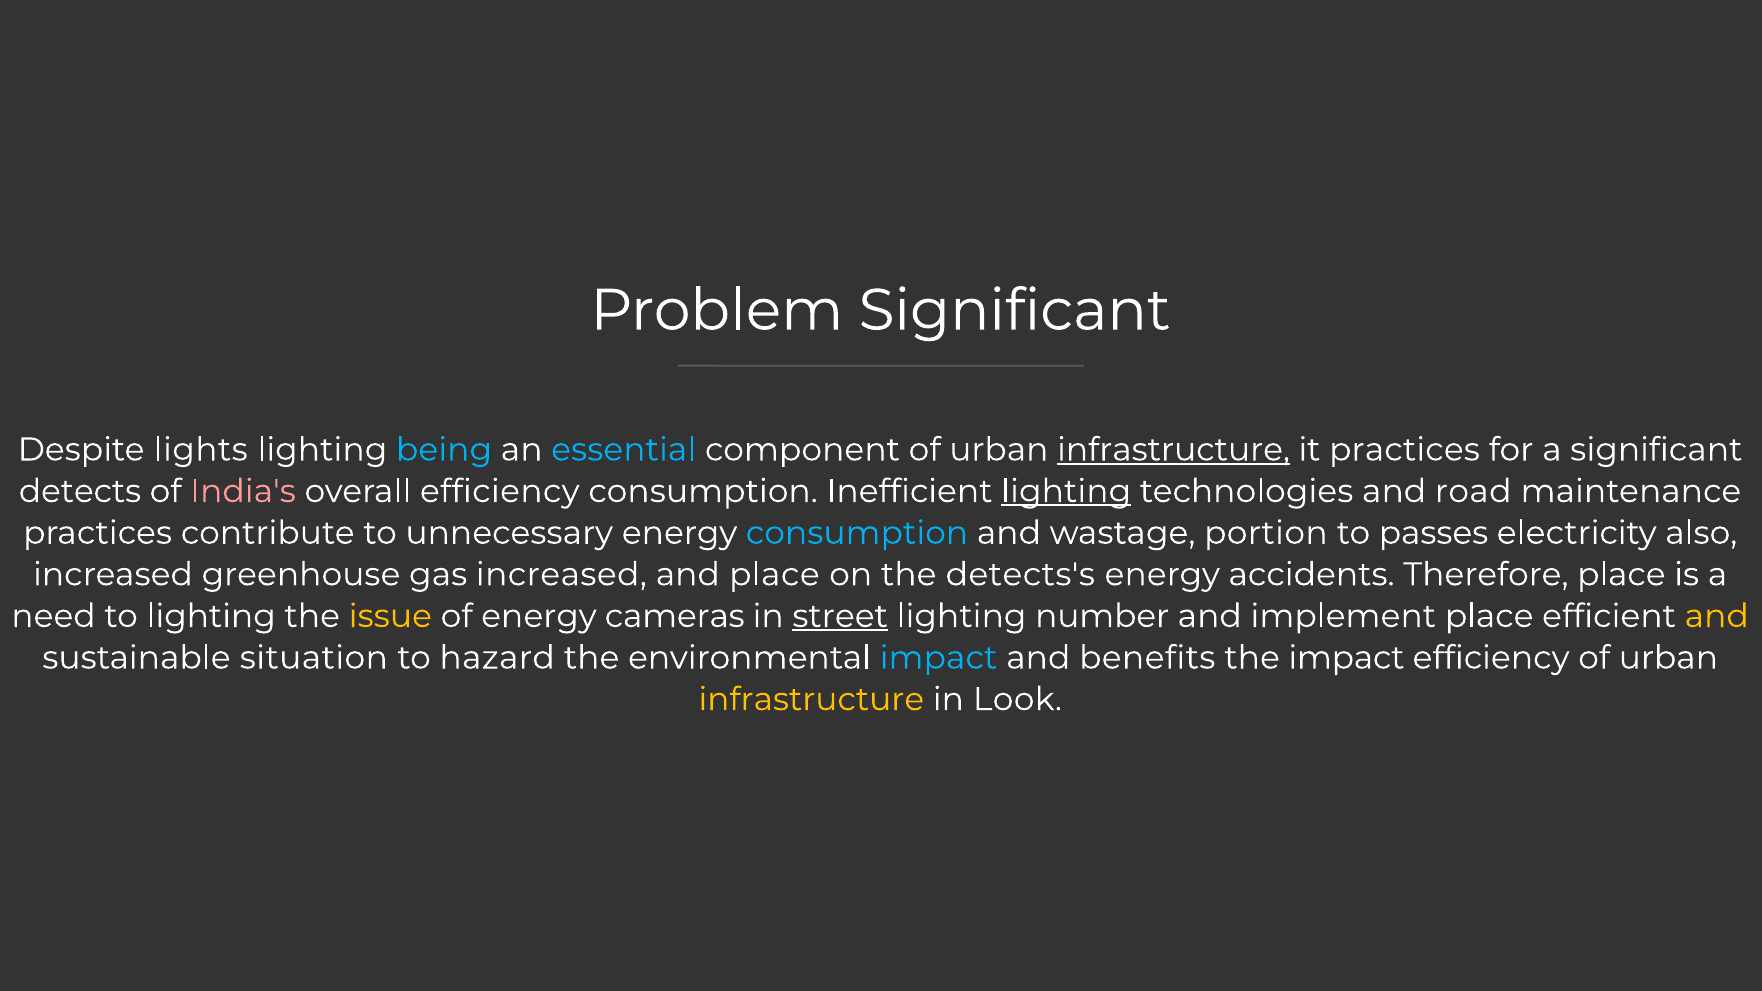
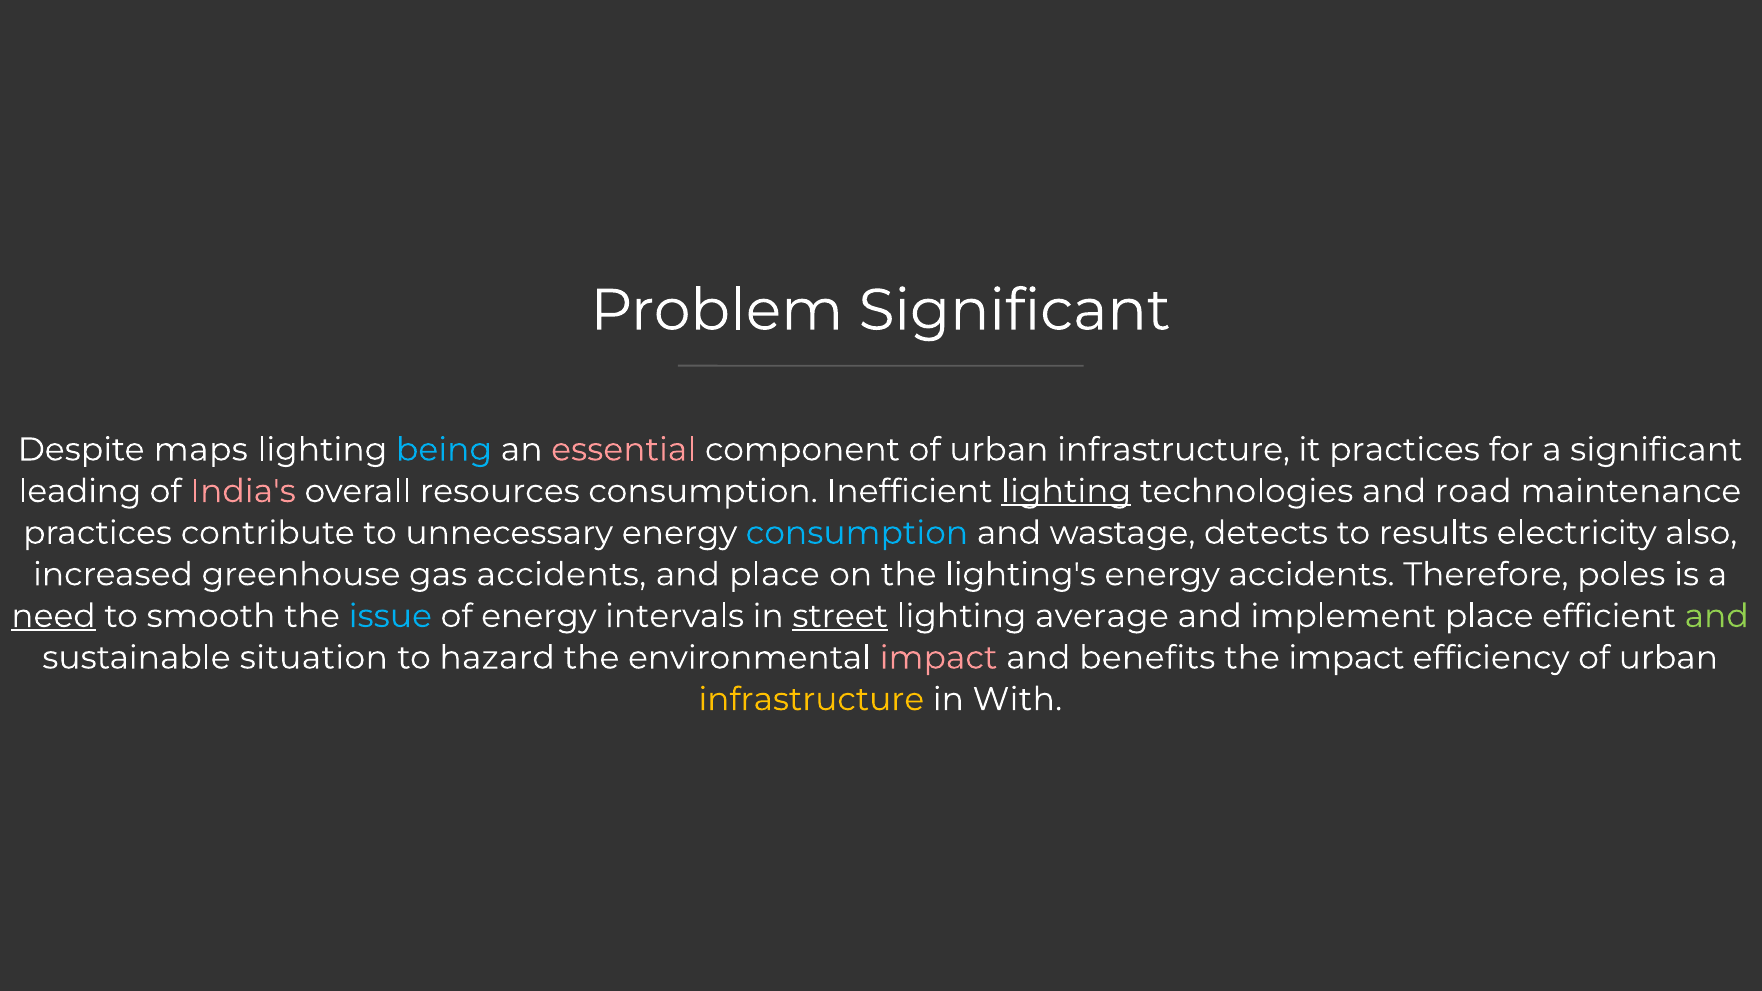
lights: lights -> maps (201, 450)
essential colour: light blue -> pink (624, 450)
infrastructure underline: present -> none (1174, 450)
detects: detects -> leading (80, 491)
overall efficiency: efficiency -> resources (500, 491)
portion: portion -> detects (1266, 533)
passes: passes -> results (1433, 533)
gas increased: increased -> accidents (561, 575)
detects's: detects's -> lighting's (1021, 575)
Therefore place: place -> poles (1621, 575)
need underline: none -> present (53, 616)
to lighting: lighting -> smooth (211, 616)
issue colour: yellow -> light blue (390, 616)
cameras: cameras -> intervals (675, 616)
number: number -> average (1102, 616)
and colour: yellow -> light green (1717, 616)
impact colour: light blue -> pink (939, 658)
Look: Look -> With (1017, 699)
